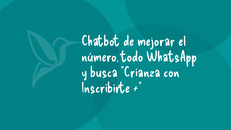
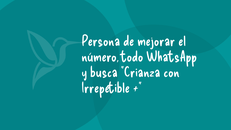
Chatbot: Chatbot -> Persona (101, 41)
Inscribirte: Inscribirte -> Irrepetible (106, 88)
